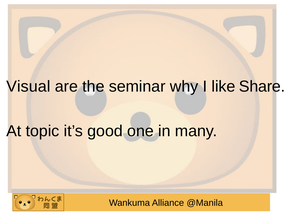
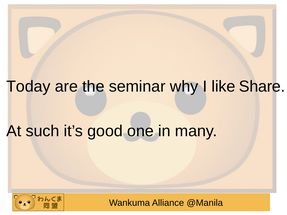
Visual: Visual -> Today (28, 87)
topic: topic -> such (43, 131)
